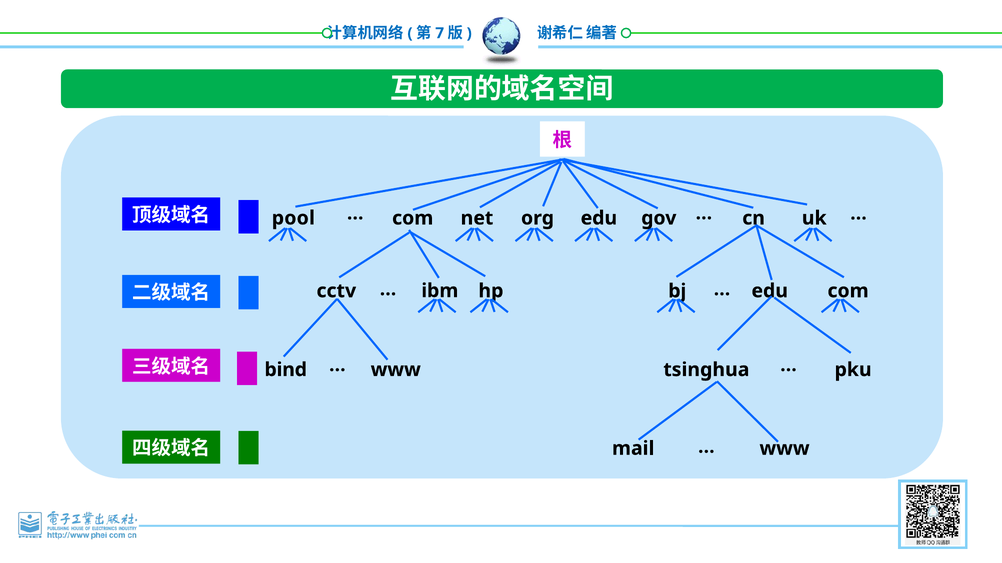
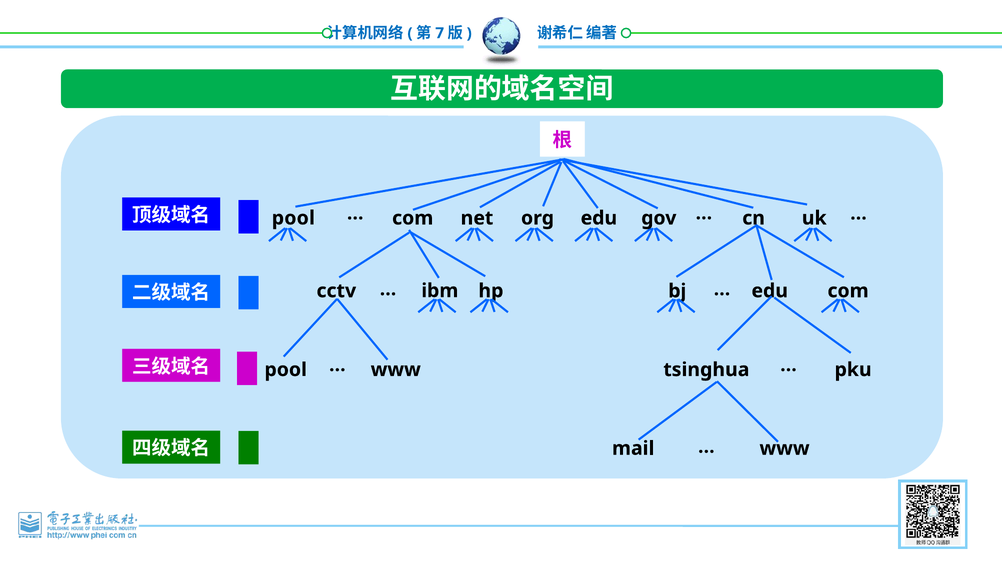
bind: bind -> pool (286, 370)
